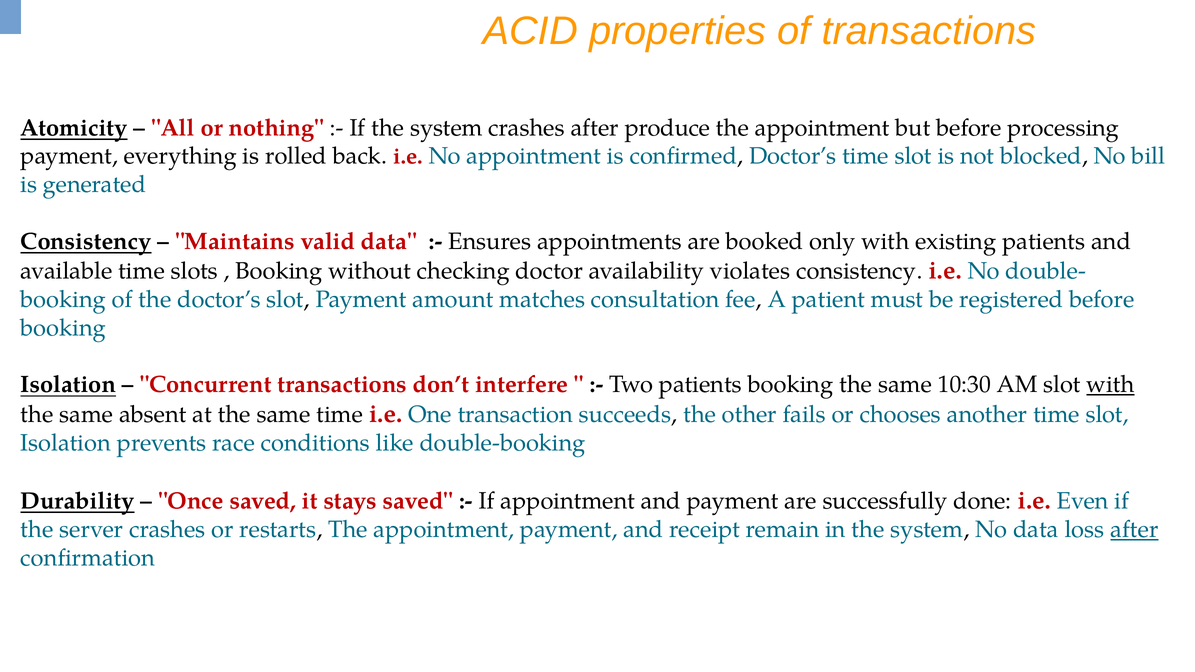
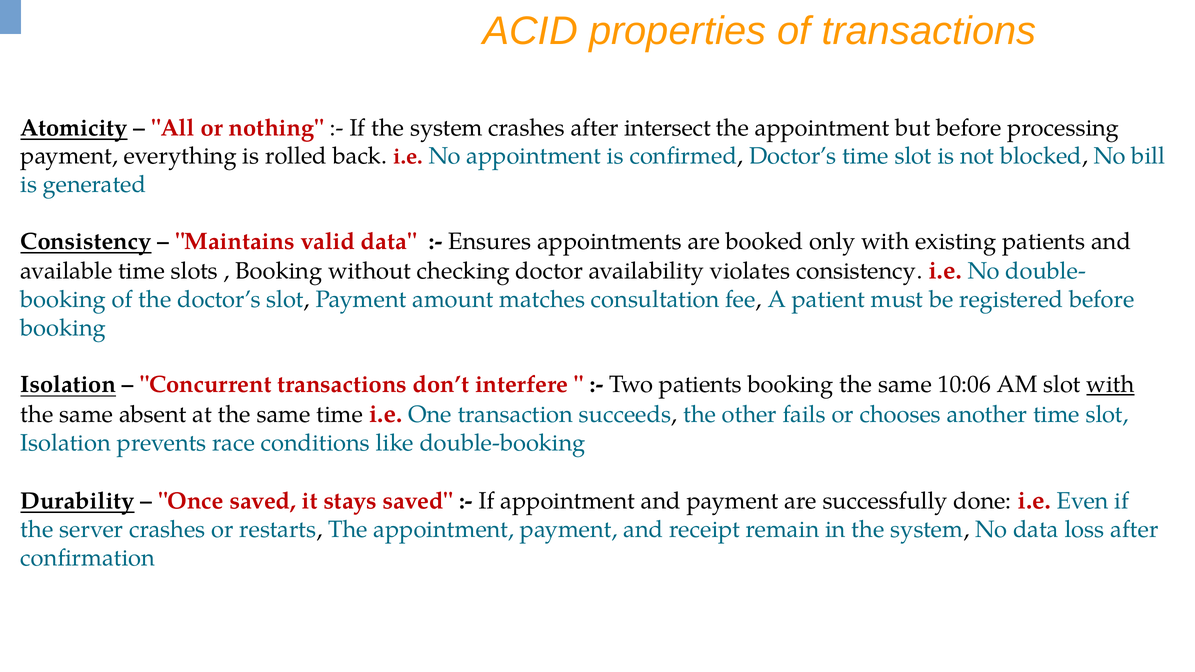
produce: produce -> intersect (667, 128)
10:30: 10:30 -> 10:06 (964, 385)
after underline: present -> none (1134, 530)
